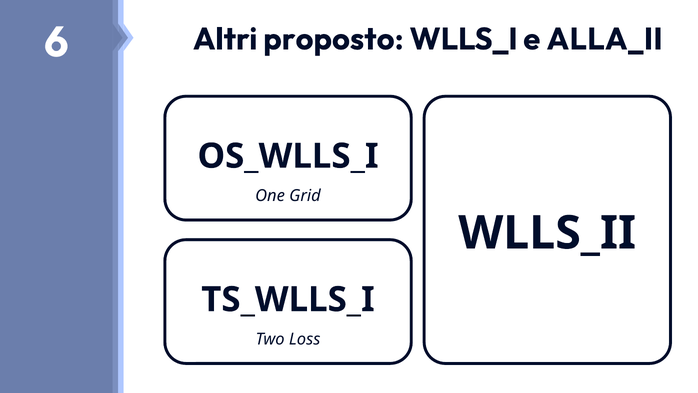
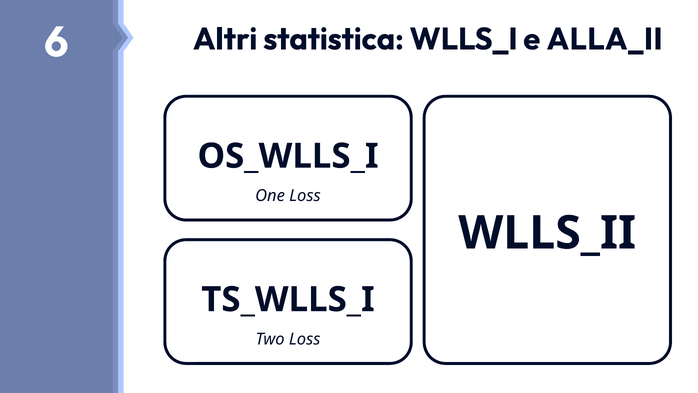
proposto: proposto -> statistica (334, 39)
One Grid: Grid -> Loss (305, 195)
